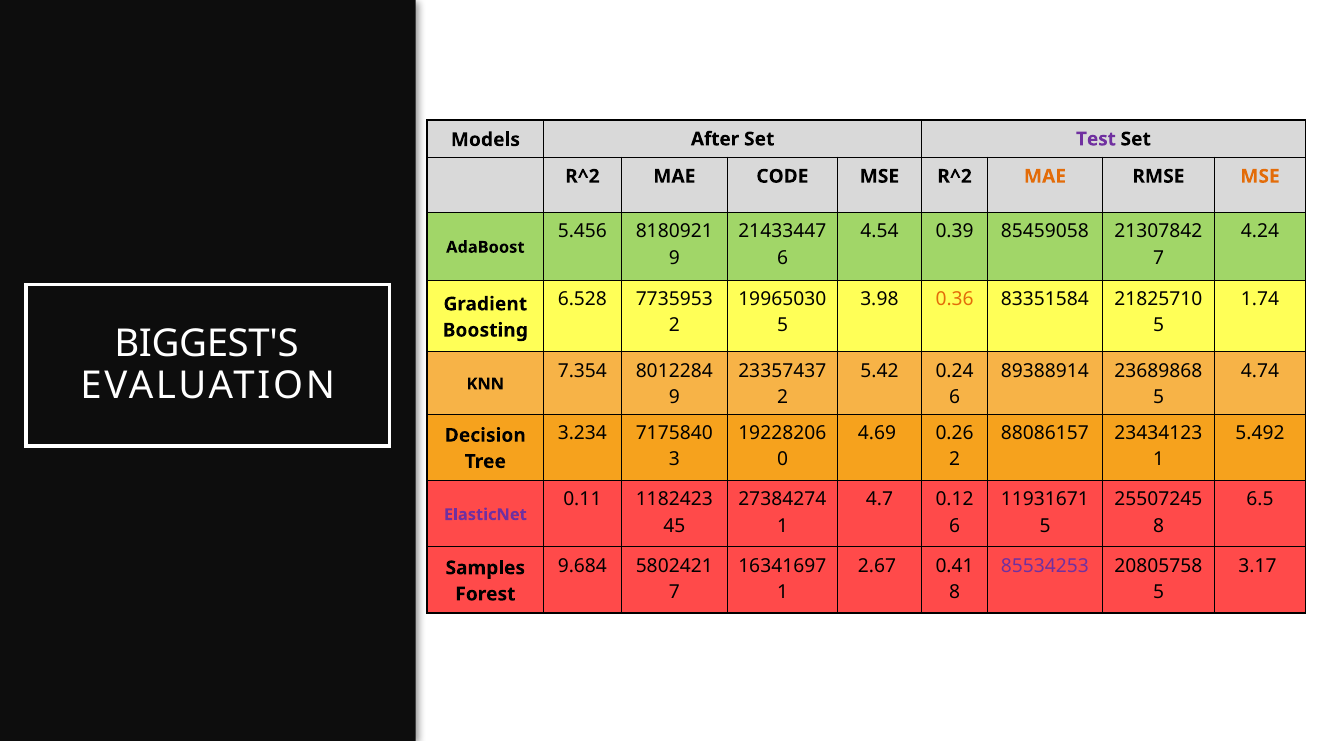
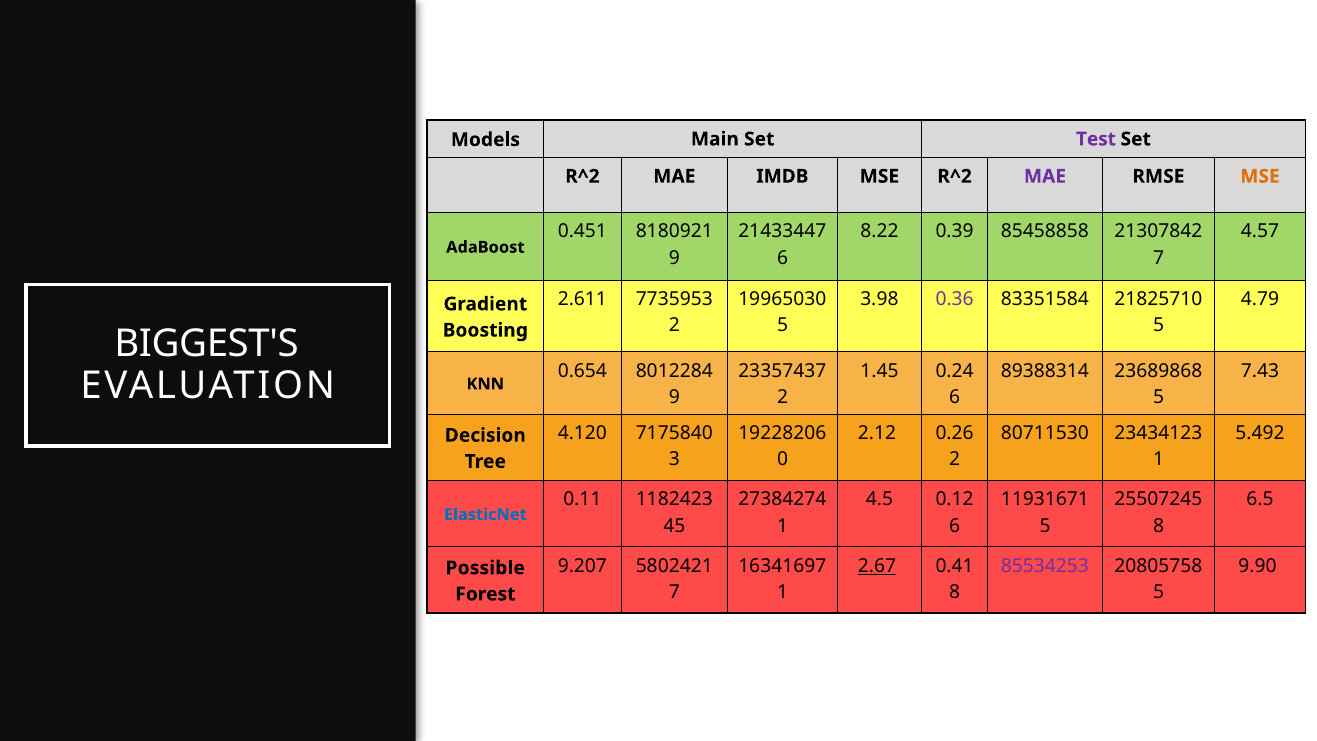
After: After -> Main (715, 139)
CODE: CODE -> IMDB (782, 176)
MAE colour: orange -> purple (1045, 176)
5.456: 5.456 -> 0.451 (582, 232)
4.54: 4.54 -> 8.22 (879, 232)
85459058: 85459058 -> 85458858 (1045, 232)
4.24: 4.24 -> 4.57 (1260, 232)
6.528: 6.528 -> 2.611 (582, 299)
0.36 colour: orange -> purple (955, 299)
1.74: 1.74 -> 4.79 (1260, 299)
7.354: 7.354 -> 0.654 (582, 371)
5.42: 5.42 -> 1.45 (879, 371)
89388914: 89388914 -> 89388314 (1045, 371)
4.74: 4.74 -> 7.43 (1260, 371)
3.234: 3.234 -> 4.120 (582, 433)
4.69: 4.69 -> 2.12 (877, 433)
88086157: 88086157 -> 80711530 (1045, 433)
4.7: 4.7 -> 4.5 (879, 500)
ElasticNet colour: purple -> blue (485, 514)
9.684: 9.684 -> 9.207 (582, 566)
2.67 underline: none -> present (877, 566)
3.17: 3.17 -> 9.90 (1258, 566)
Samples: Samples -> Possible (485, 568)
